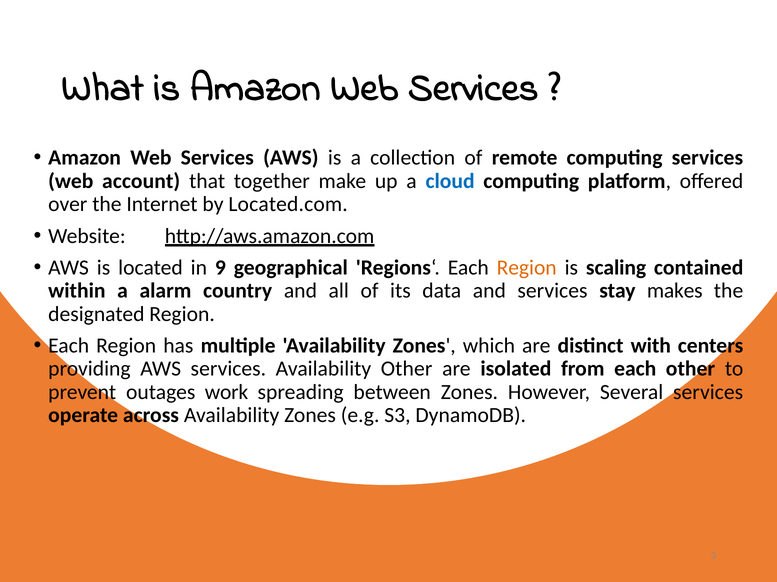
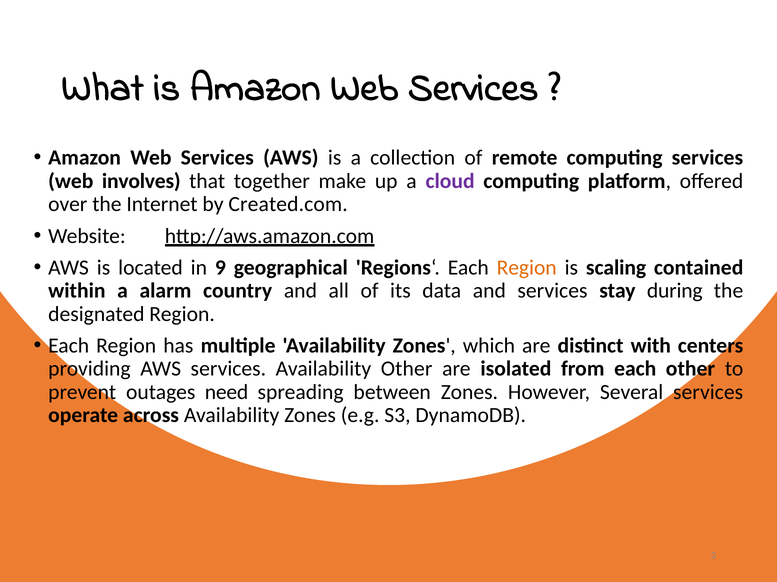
account: account -> involves (141, 181)
cloud colour: blue -> purple (450, 181)
Located.com: Located.com -> Created.com (288, 204)
makes: makes -> during (675, 291)
work: work -> need (227, 392)
